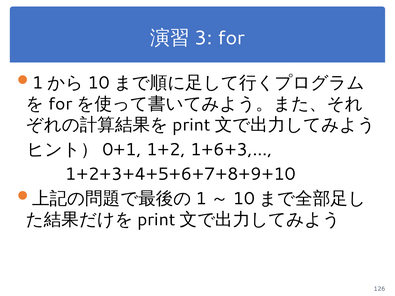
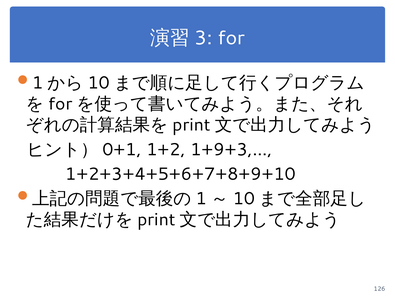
1+6+3,…: 1+6+3,… -> 1+9+3,… (231, 150)
